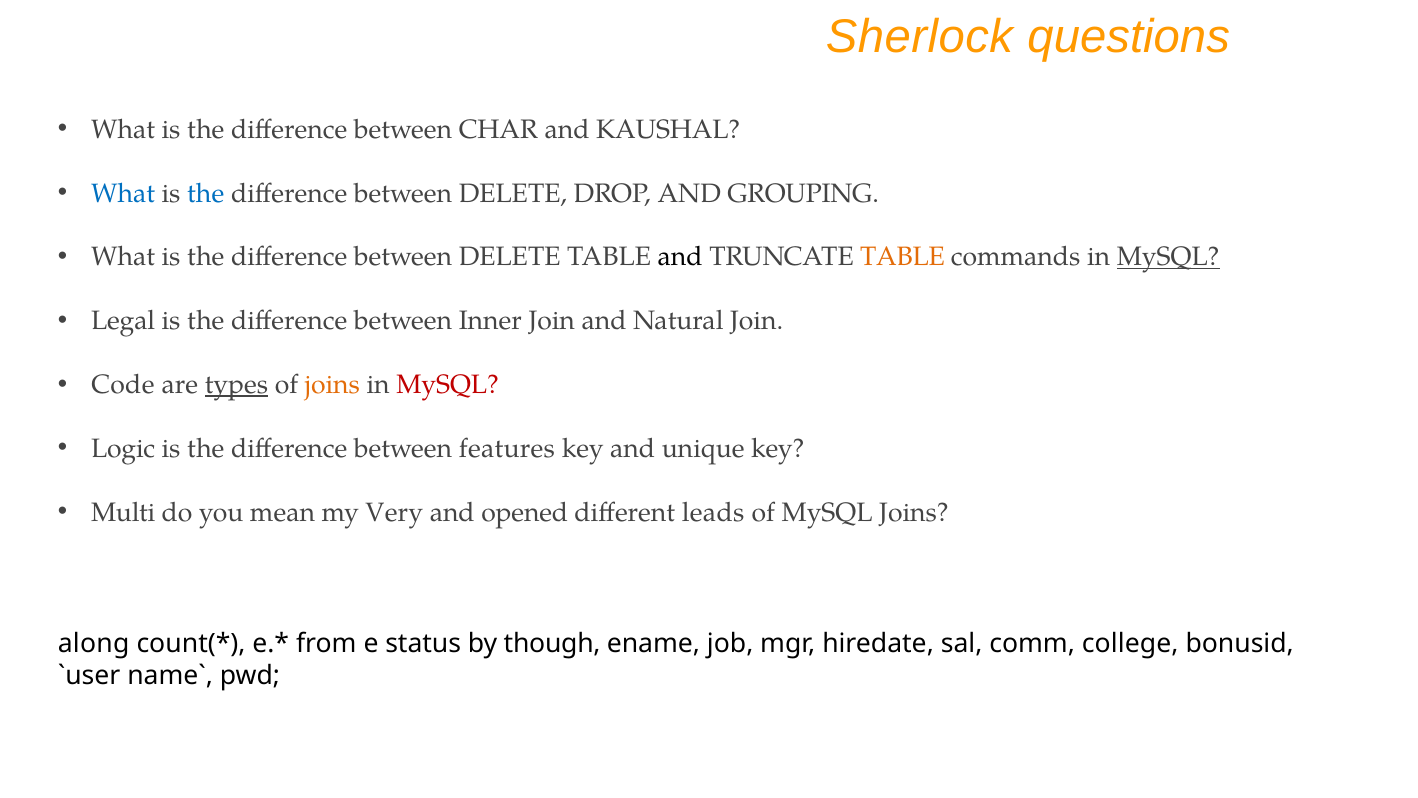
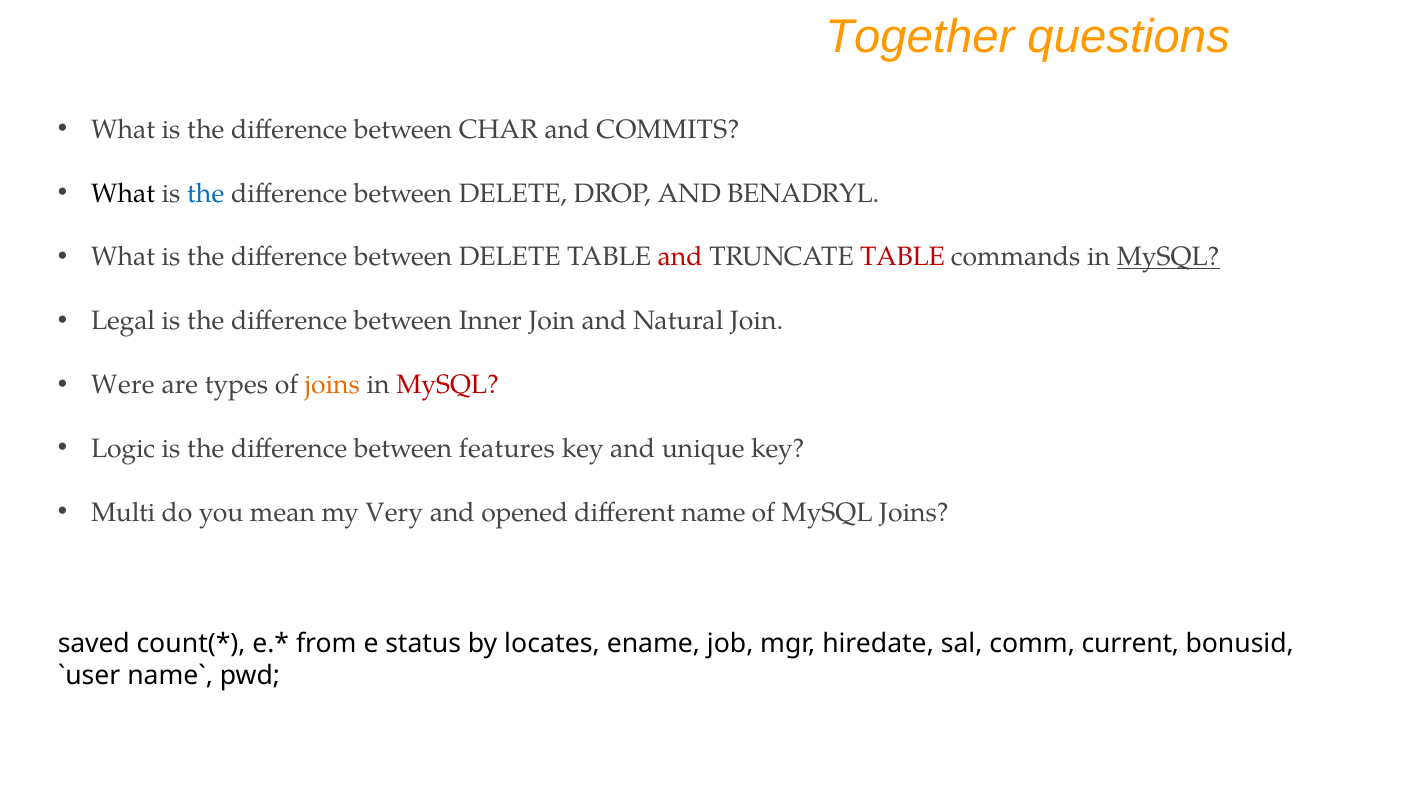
Sherlock: Sherlock -> Together (920, 37)
KAUSHAL: KAUSHAL -> COMMITS (668, 129)
What colour: blue -> black (123, 193)
GROUPING: GROUPING -> BENADRYL (803, 193)
and colour: black -> red (680, 257)
TABLE colour: orange -> red (902, 257)
Code: Code -> Were (123, 385)
types underline: present -> none (236, 385)
leads: leads -> name (713, 512)
along: along -> saved (94, 643)
though: though -> locates (552, 643)
college: college -> current (1130, 643)
